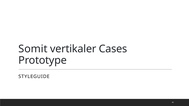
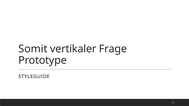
Cases: Cases -> Frage (113, 49)
